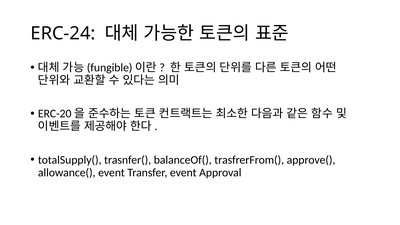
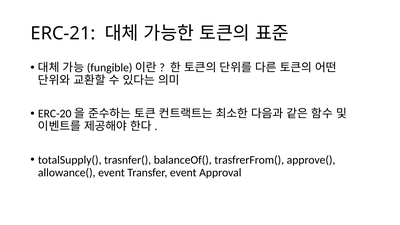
ERC-24: ERC-24 -> ERC-21 (63, 34)
